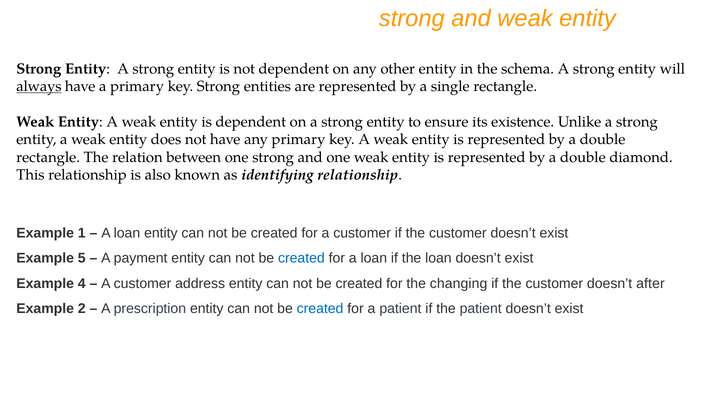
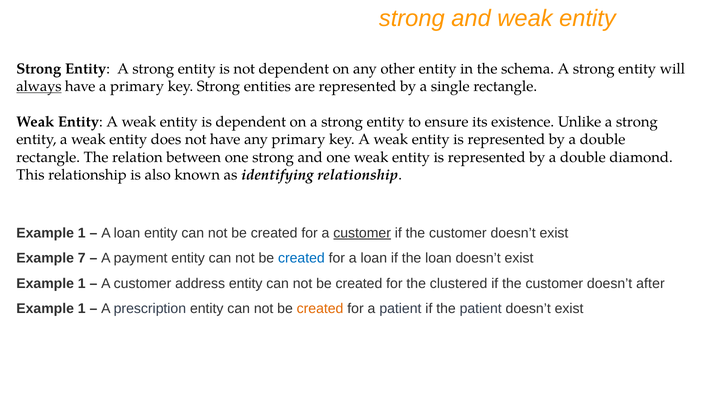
customer underline: none -> present (362, 233)
5: 5 -> 7 (82, 258)
4: 4 -> 1 (82, 284)
changing: changing -> clustered (459, 284)
2: 2 -> 1 (82, 309)
created colour: blue -> orange (320, 309)
